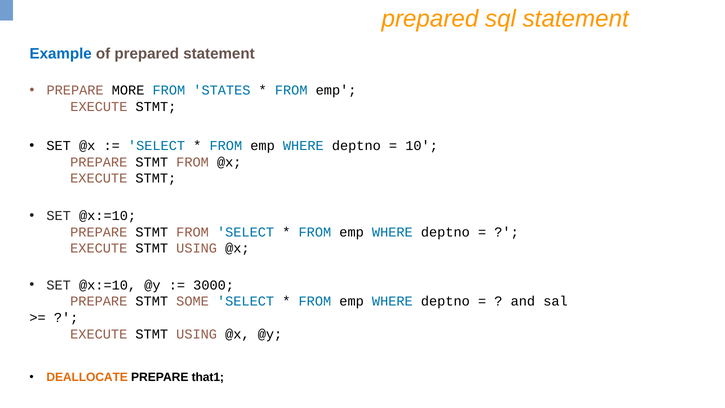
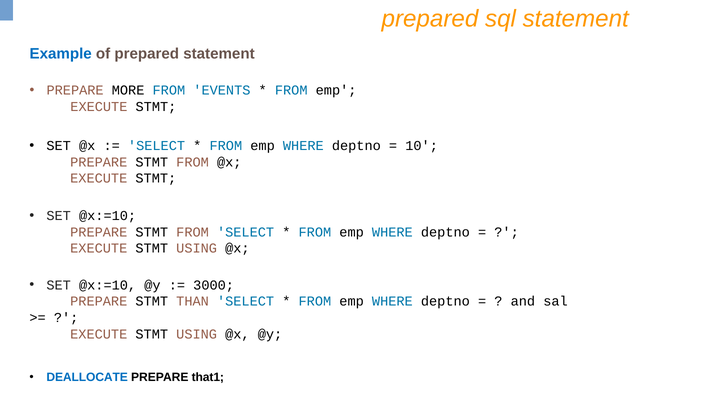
STATES: STATES -> EVENTS (222, 90)
SOME: SOME -> THAN (193, 301)
DEALLOCATE colour: orange -> blue (87, 377)
